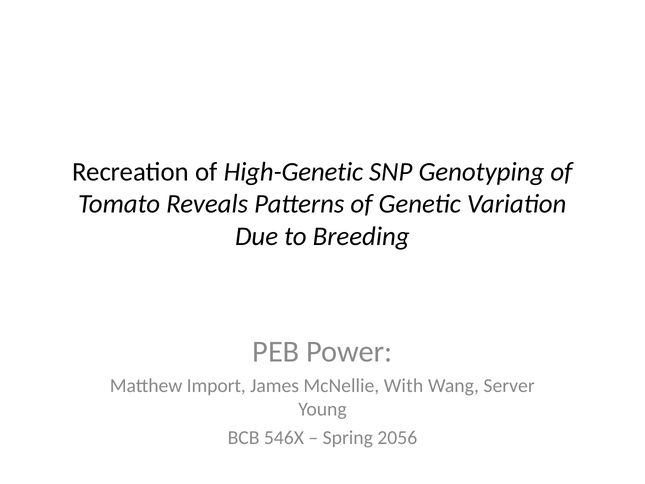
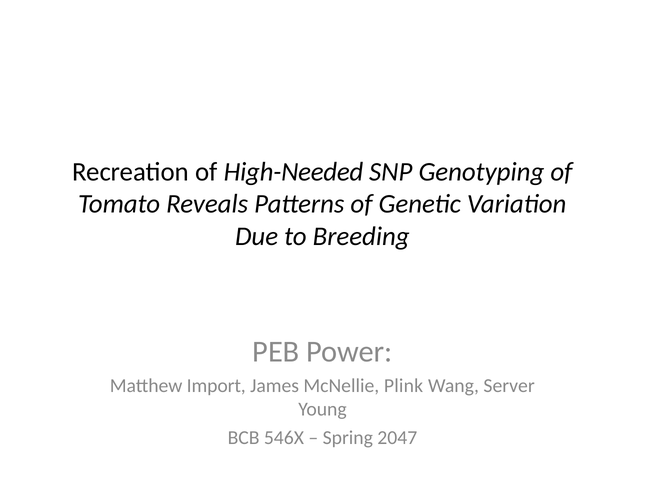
High-Genetic: High-Genetic -> High-Needed (293, 172)
With: With -> Plink (404, 385)
2056: 2056 -> 2047 (397, 437)
